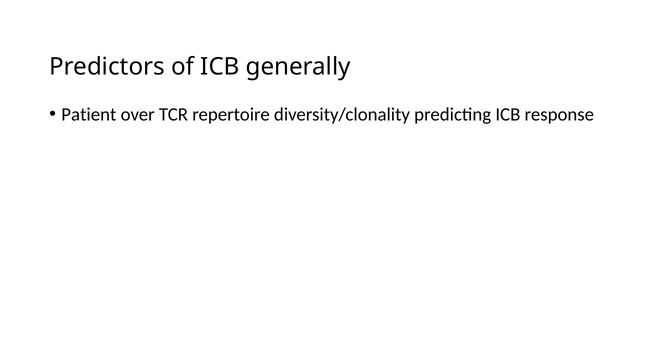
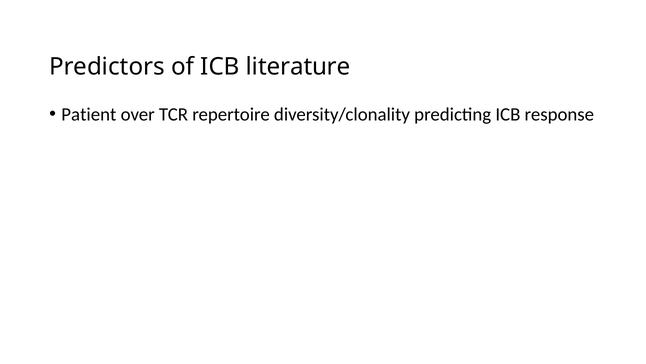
generally: generally -> literature (298, 66)
